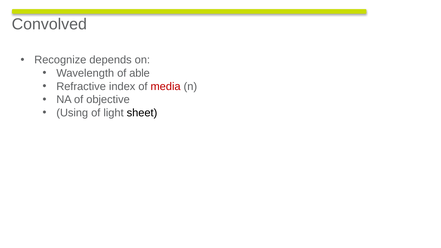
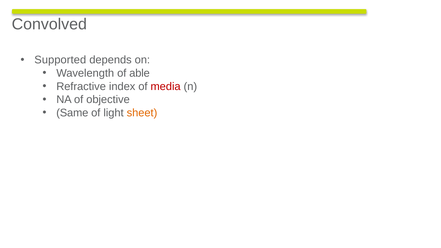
Recognize: Recognize -> Supported (60, 60)
Using: Using -> Same (72, 113)
sheet colour: black -> orange (142, 113)
